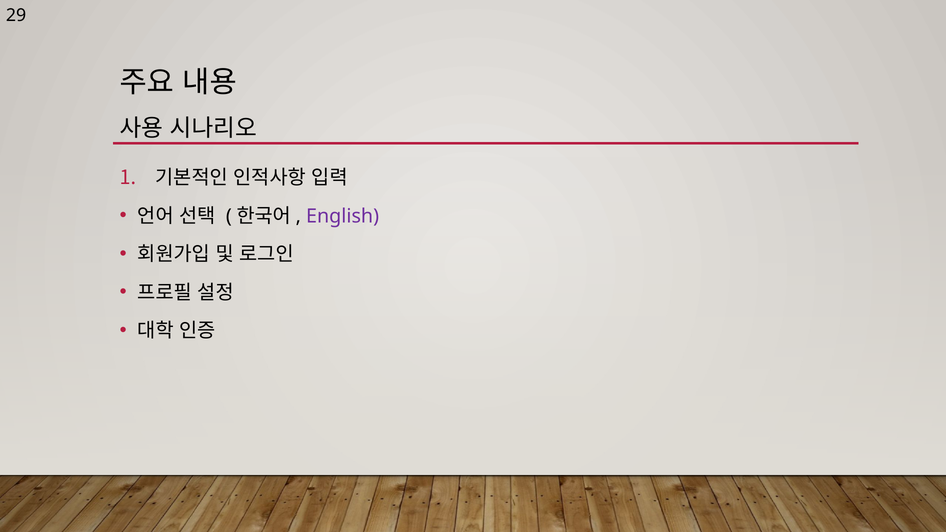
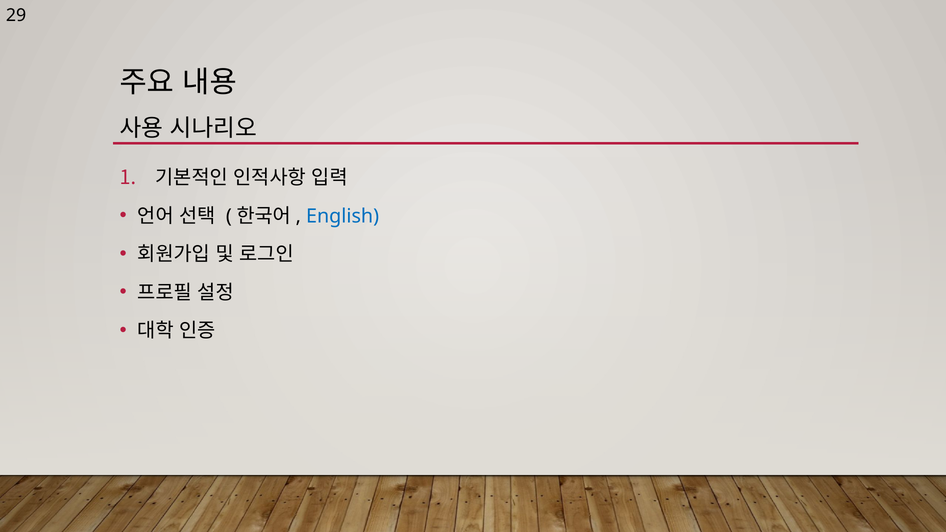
English colour: purple -> blue (343, 216)
